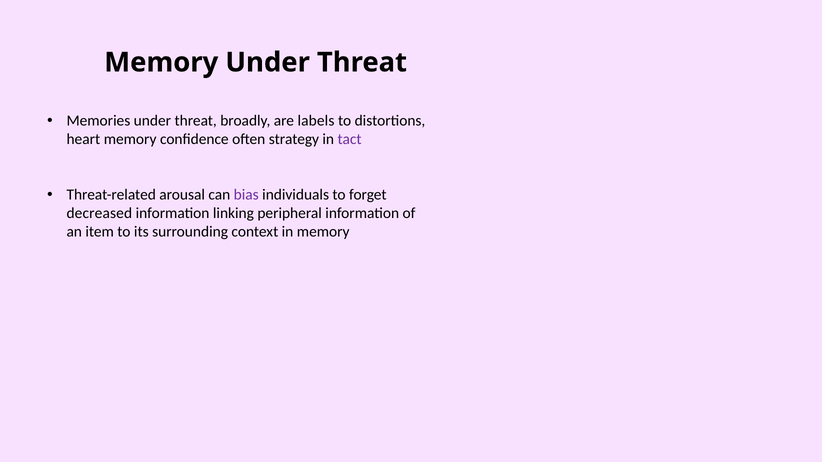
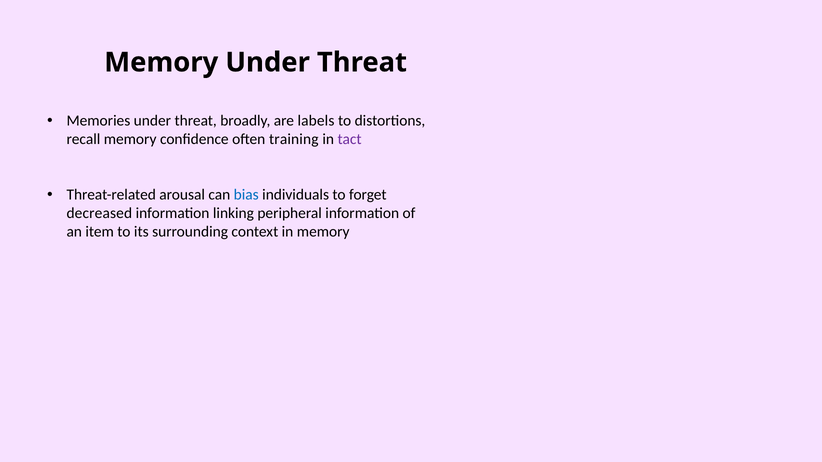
heart: heart -> recall (83, 139)
strategy: strategy -> training (294, 139)
bias colour: purple -> blue (246, 195)
